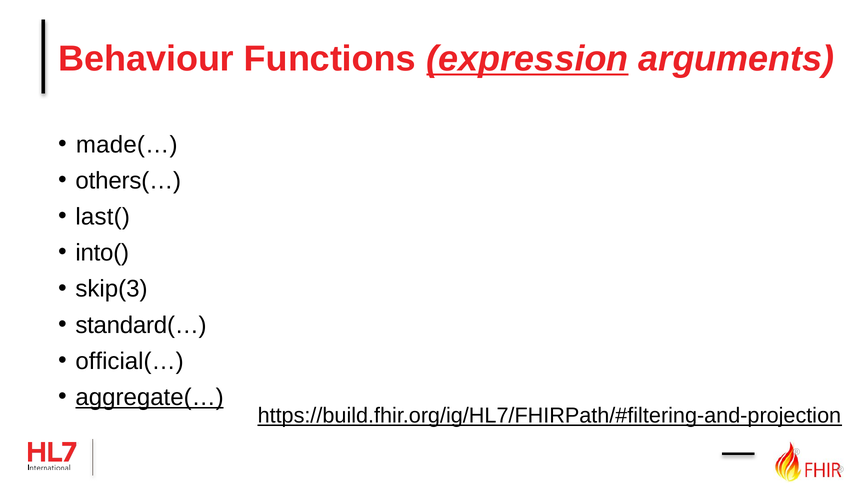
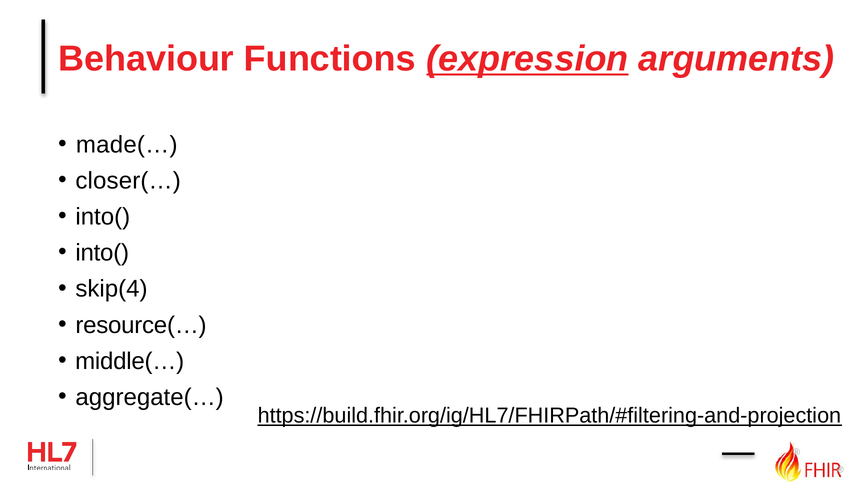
others(…: others(… -> closer(… (128, 181)
last(: last( -> into( (103, 217)
skip(3: skip(3 -> skip(4 (111, 289)
standard(…: standard(… -> resource(… (141, 325)
official(…: official(… -> middle(… (130, 361)
aggregate(… underline: present -> none (150, 397)
